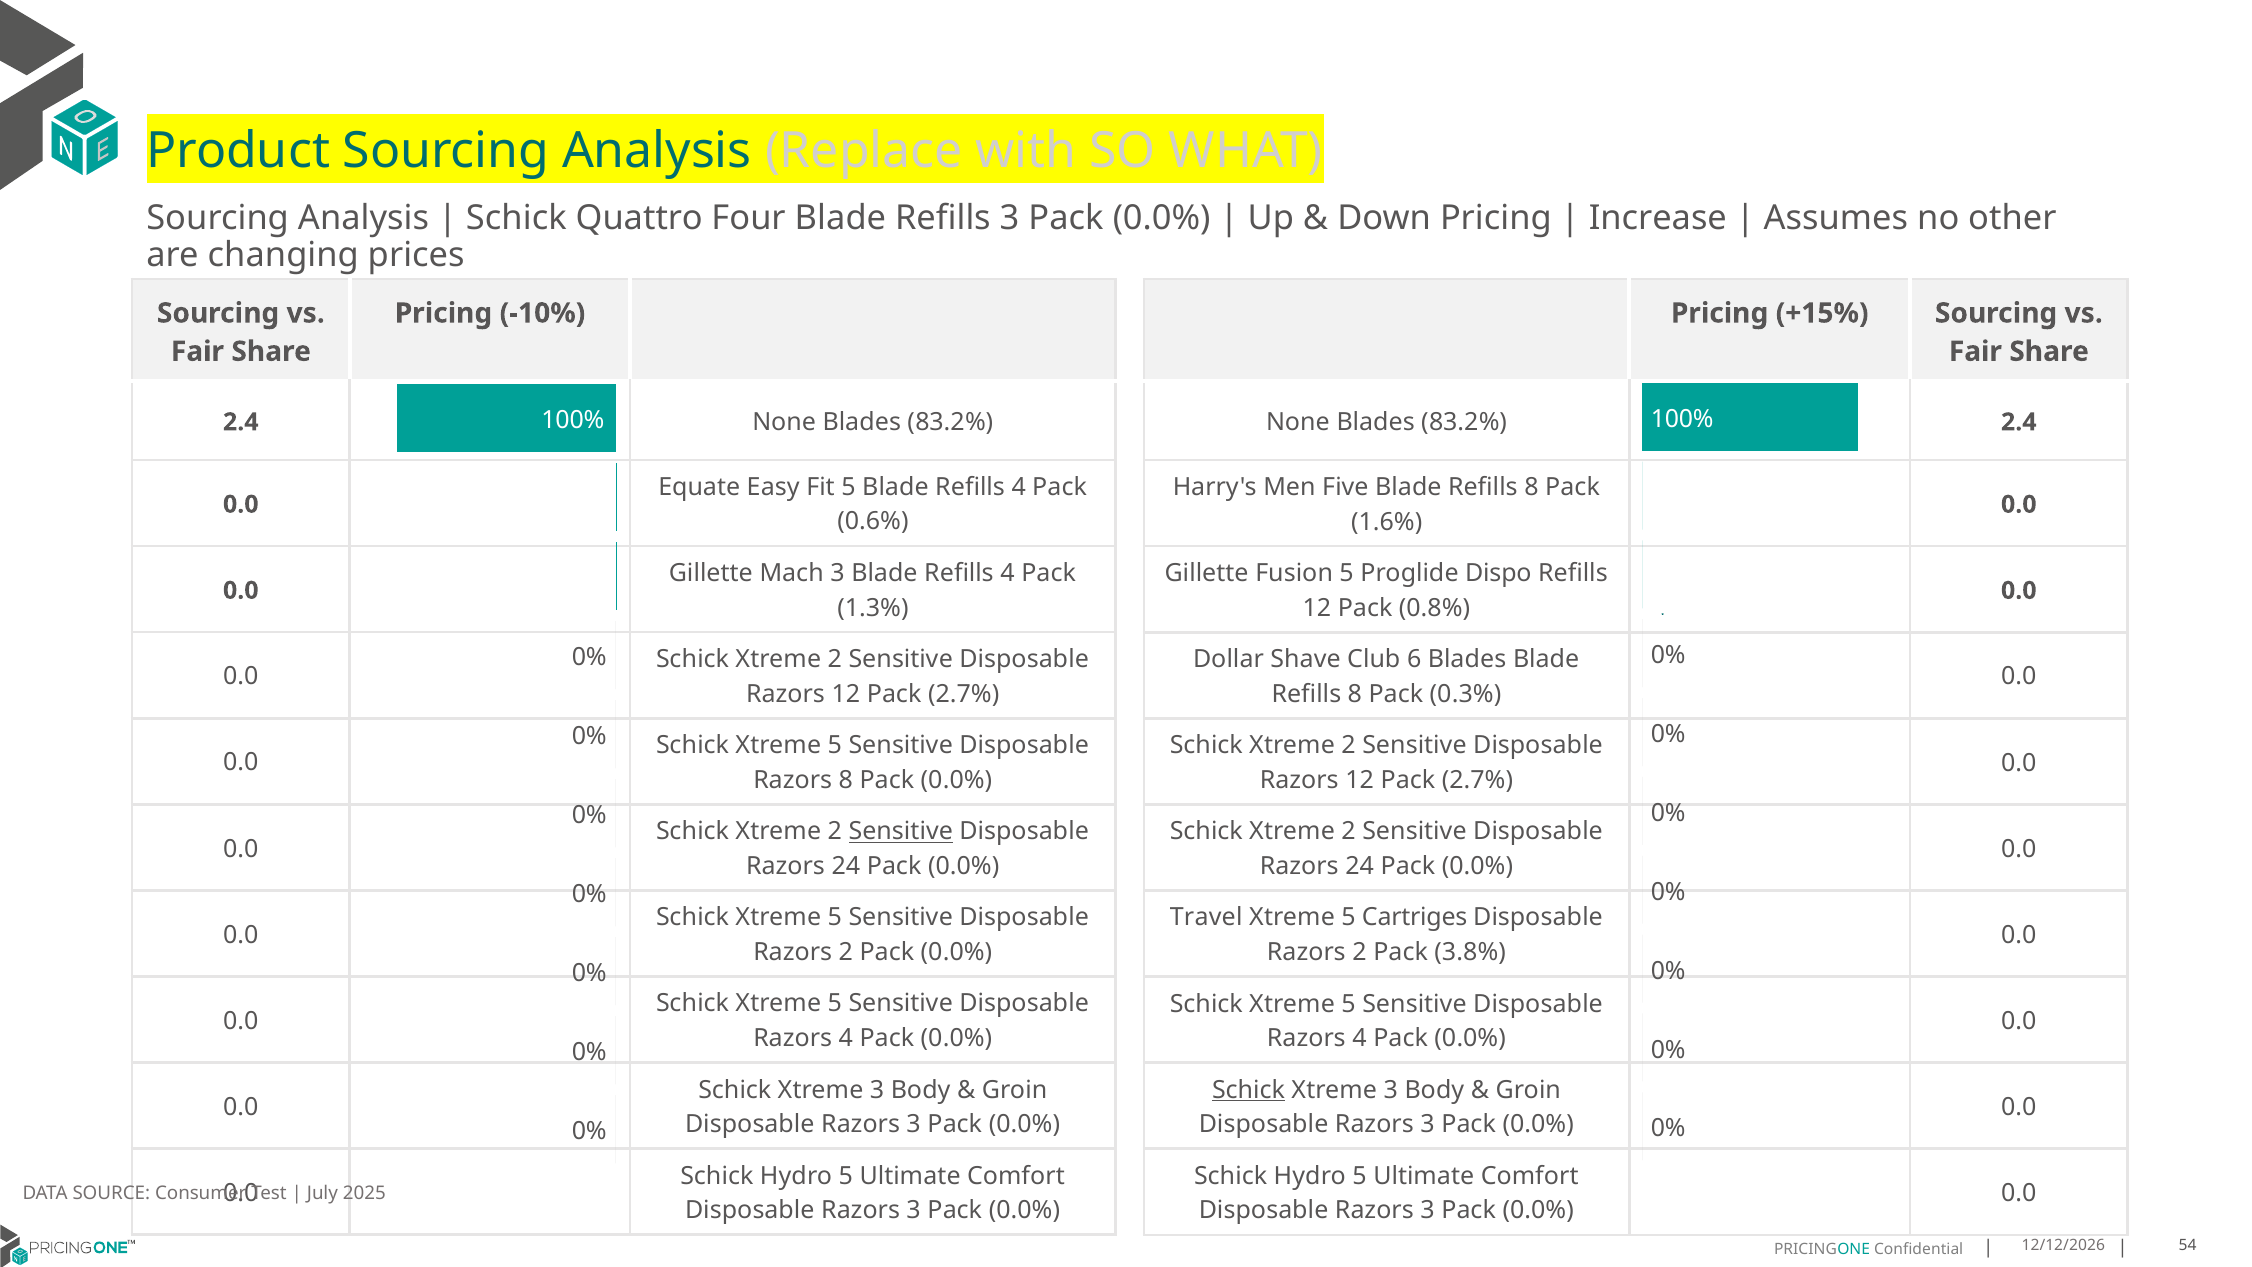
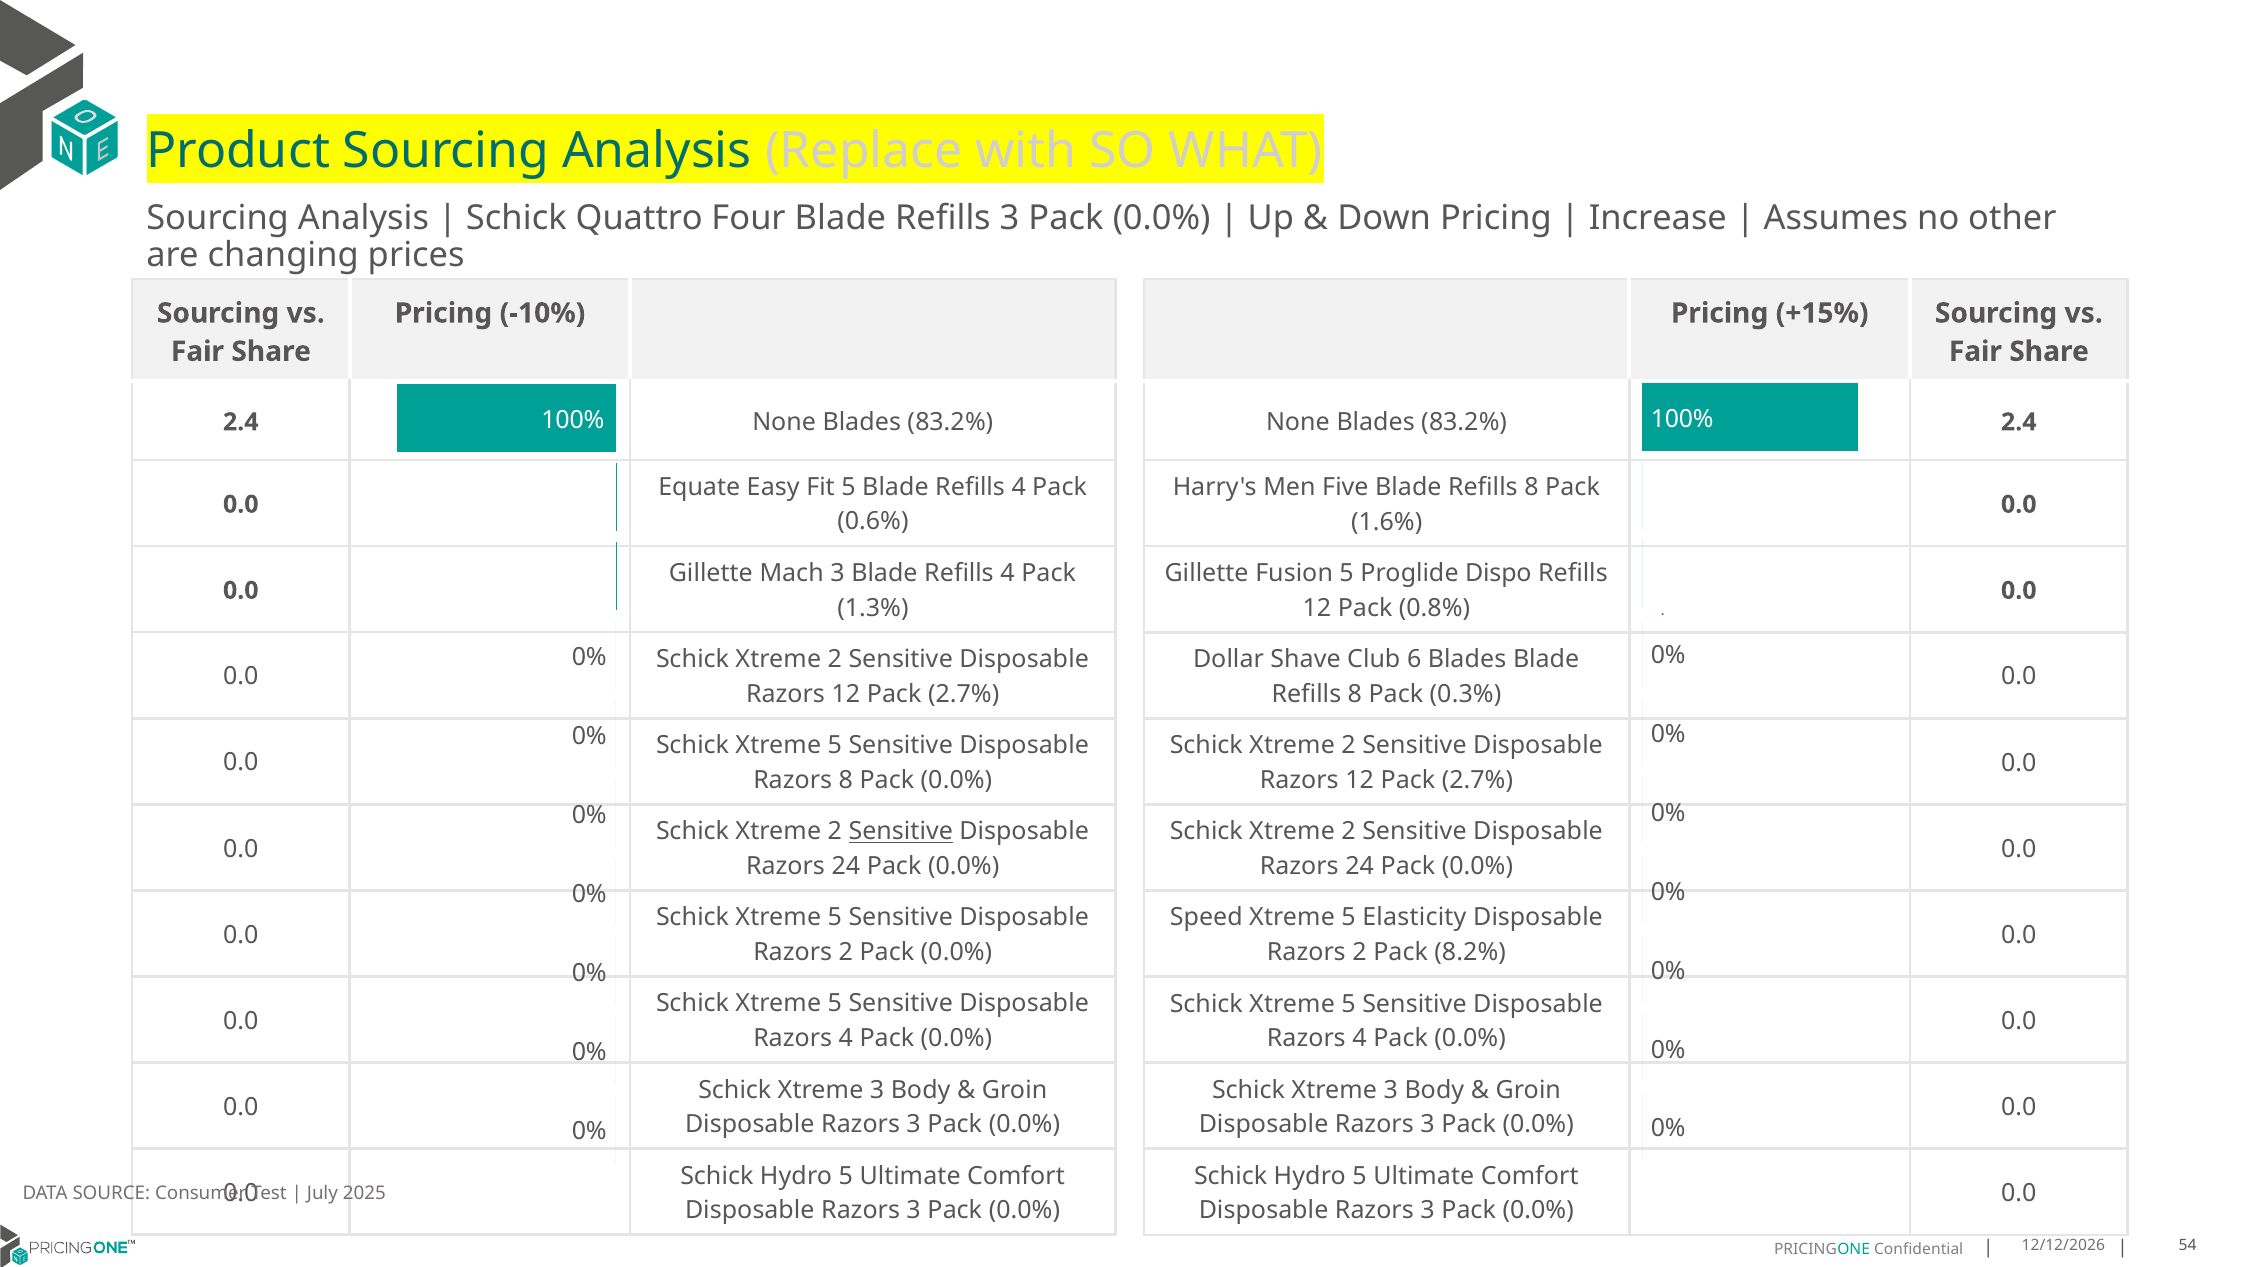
Travel: Travel -> Speed (1206, 918)
Cartriges: Cartriges -> Elasticity (1414, 918)
3.8%: 3.8% -> 8.2% (1470, 952)
Schick underline: present -> none (1248, 1090)
